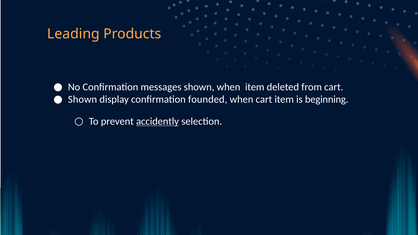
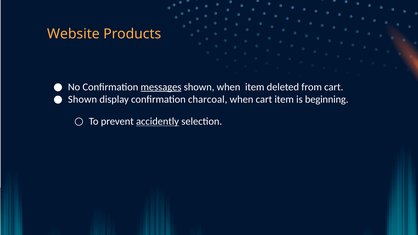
Leading: Leading -> Website (73, 34)
messages underline: none -> present (161, 87)
founded: founded -> charcoal (208, 100)
